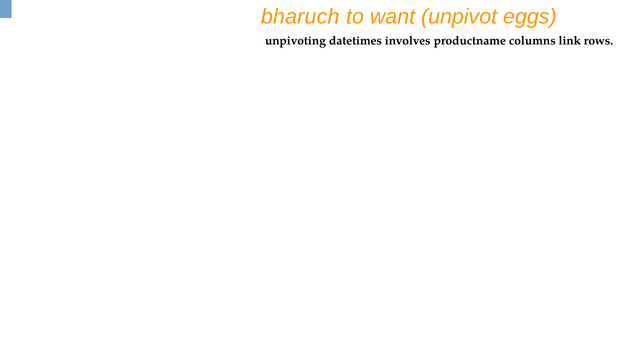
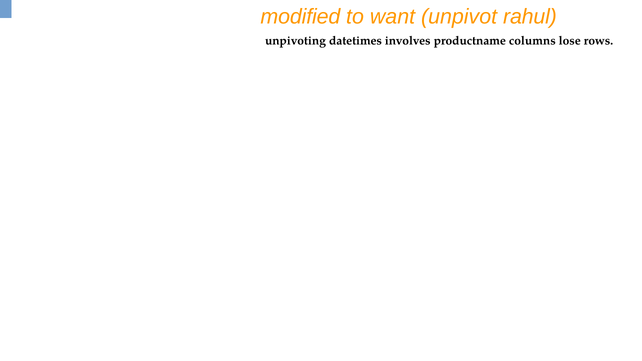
bharuch: bharuch -> modified (300, 17)
eggs: eggs -> rahul (530, 17)
link: link -> lose (570, 41)
